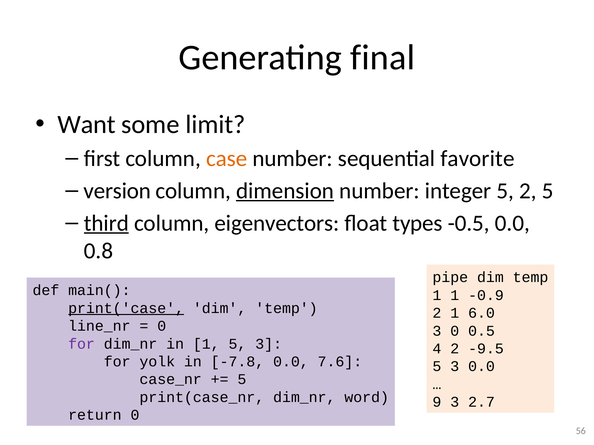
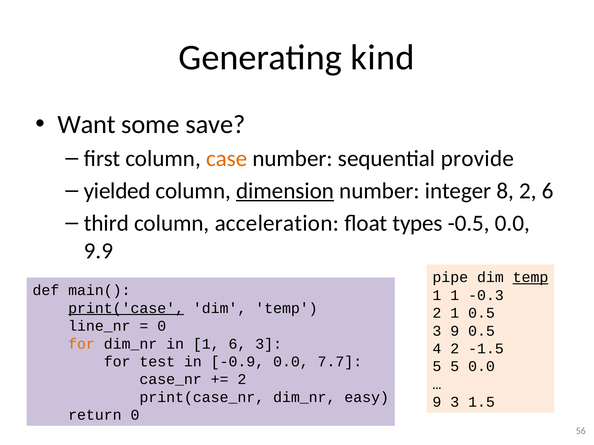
final: final -> kind (382, 58)
limit: limit -> save (215, 125)
favorite: favorite -> provide (477, 159)
version: version -> yielded (117, 191)
integer 5: 5 -> 8 (505, 191)
2 5: 5 -> 6 (548, 191)
third underline: present -> none (106, 223)
eigenvectors: eigenvectors -> acceleration (277, 223)
0.8: 0.8 -> 9.9 (98, 251)
temp underline: none -> present (531, 278)
-0.9: -0.9 -> -0.3 (486, 296)
1 6.0: 6.0 -> 0.5 (482, 313)
3 0: 0 -> 9 (455, 331)
for colour: purple -> orange (82, 344)
1 5: 5 -> 6 (237, 344)
-9.5: -9.5 -> -1.5 (486, 349)
yolk: yolk -> test (157, 362)
-7.8: -7.8 -> -0.9 (237, 362)
7.6: 7.6 -> 7.7 (340, 362)
3: 3 -> 5 (455, 367)
5: 5 -> 2 (242, 380)
word: word -> easy (367, 398)
2.7: 2.7 -> 1.5 (482, 402)
